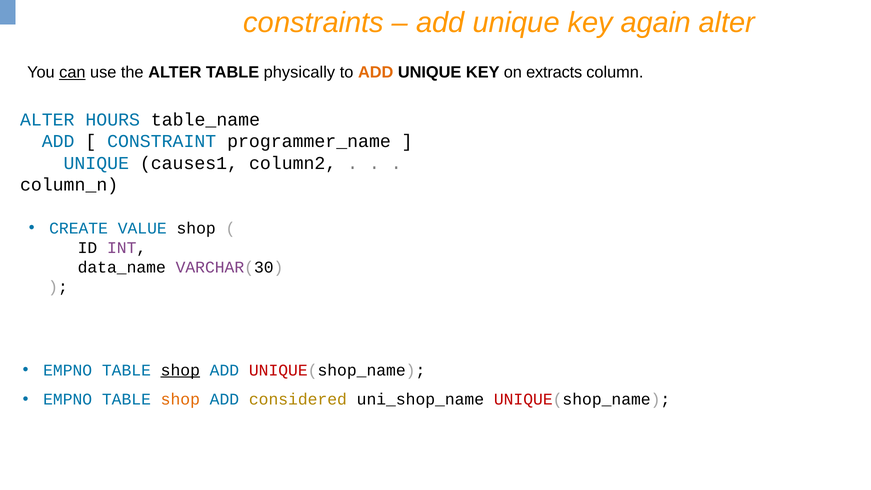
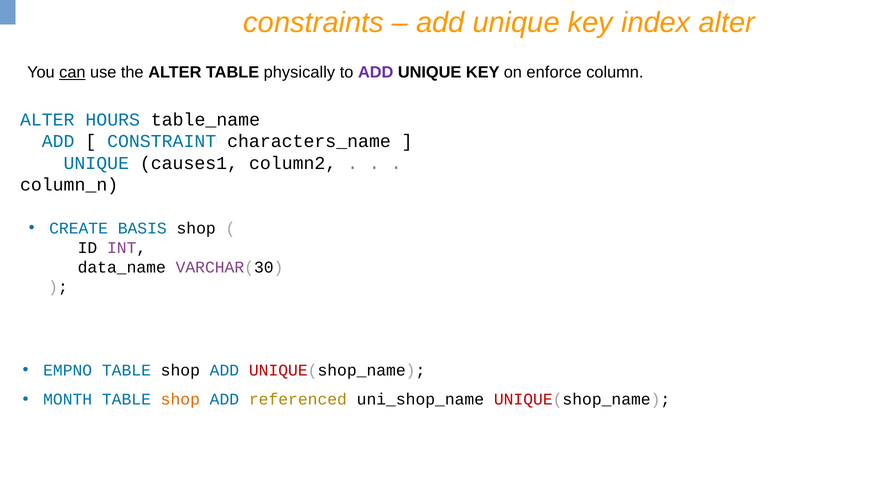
again: again -> index (656, 23)
ADD colour: orange -> purple (376, 73)
extracts: extracts -> enforce (554, 73)
programmer_name: programmer_name -> characters_name (309, 141)
VALUE: VALUE -> BASIS (142, 228)
shop underline: present -> none (180, 370)
EMPNO: EMPNO -> MONTH (68, 399)
considered: considered -> referenced (298, 399)
